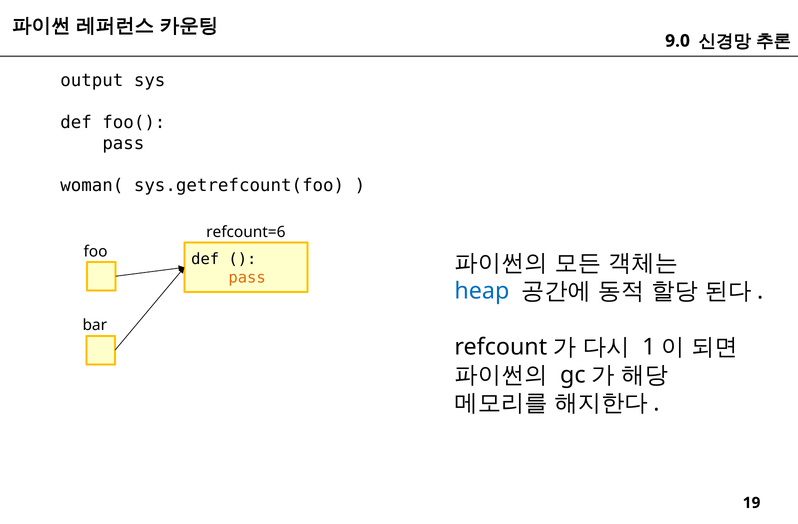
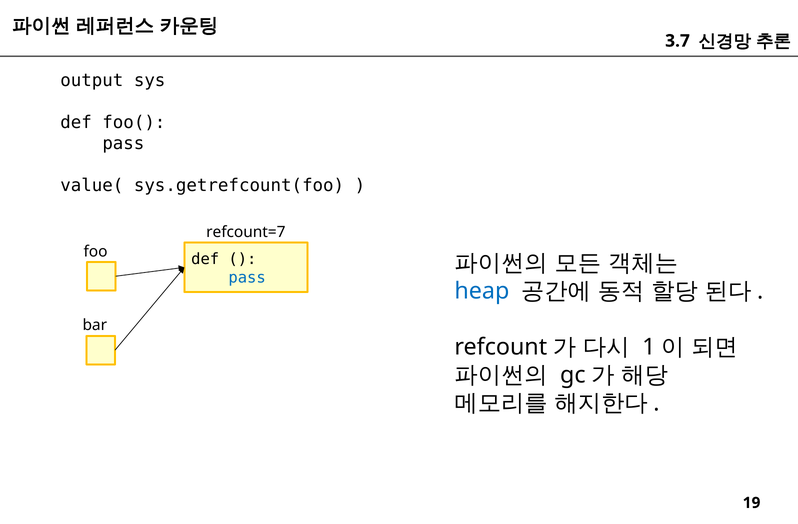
9.0: 9.0 -> 3.7 (678, 41)
woman(: woman( -> value( (92, 185)
refcount=6: refcount=6 -> refcount=7 (246, 232)
pass colour: orange -> blue (247, 278)
